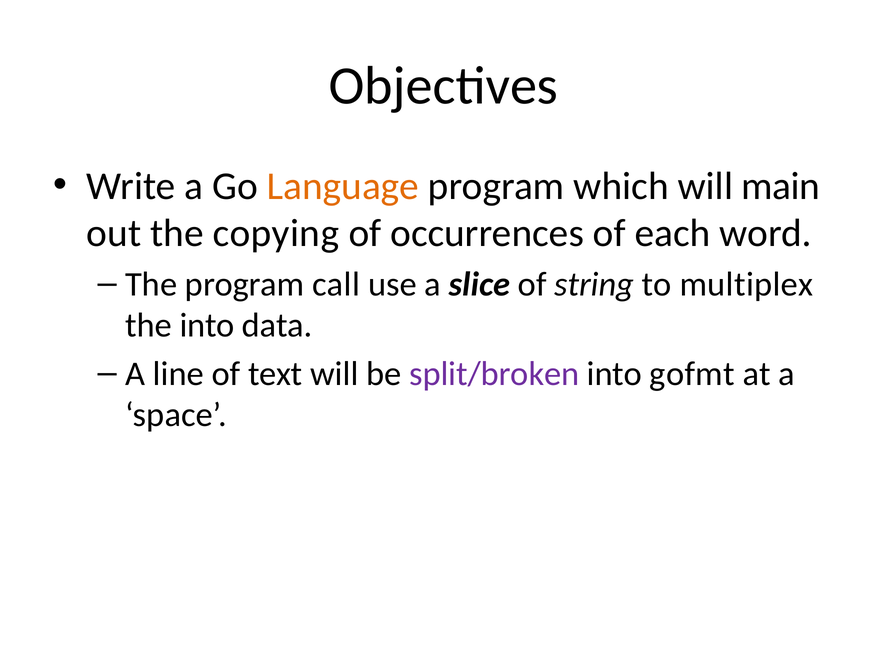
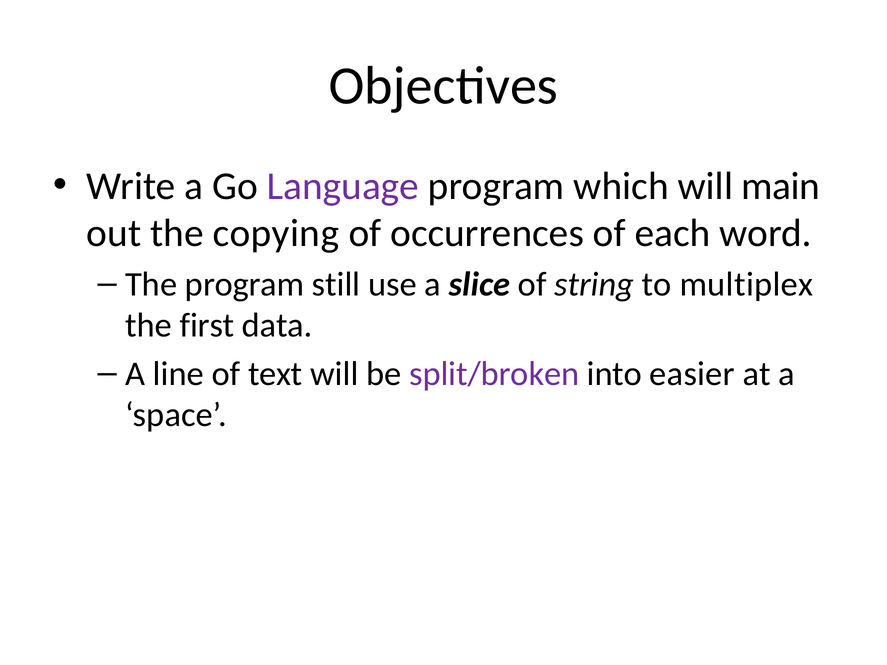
Language colour: orange -> purple (343, 186)
call: call -> still (336, 284)
the into: into -> first (207, 326)
gofmt: gofmt -> easier (692, 374)
